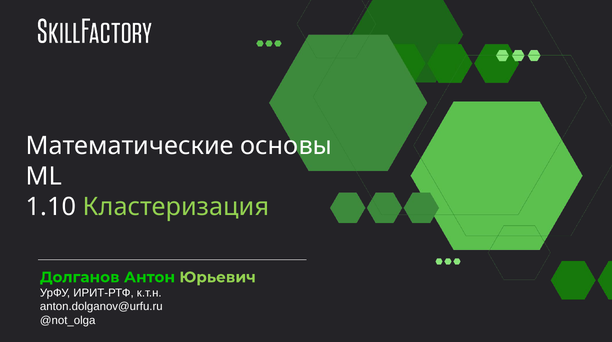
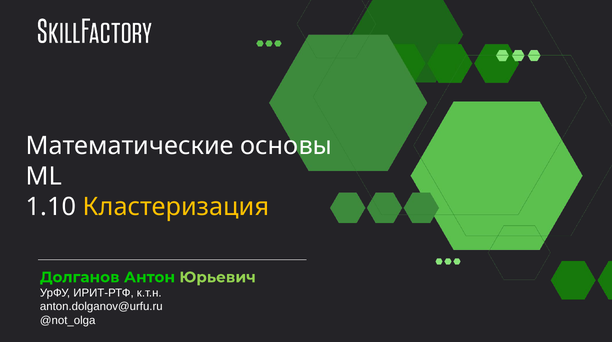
Кластеризация colour: light green -> yellow (176, 207)
